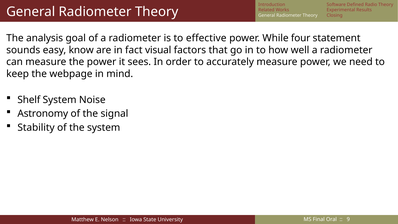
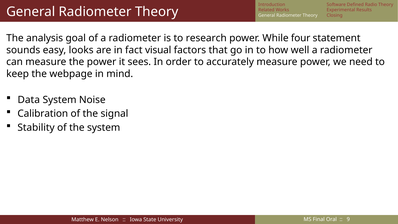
effective: effective -> research (206, 38)
know: know -> looks (81, 50)
Shelf: Shelf -> Data (29, 100)
Astronomy: Astronomy -> Calibration (43, 114)
